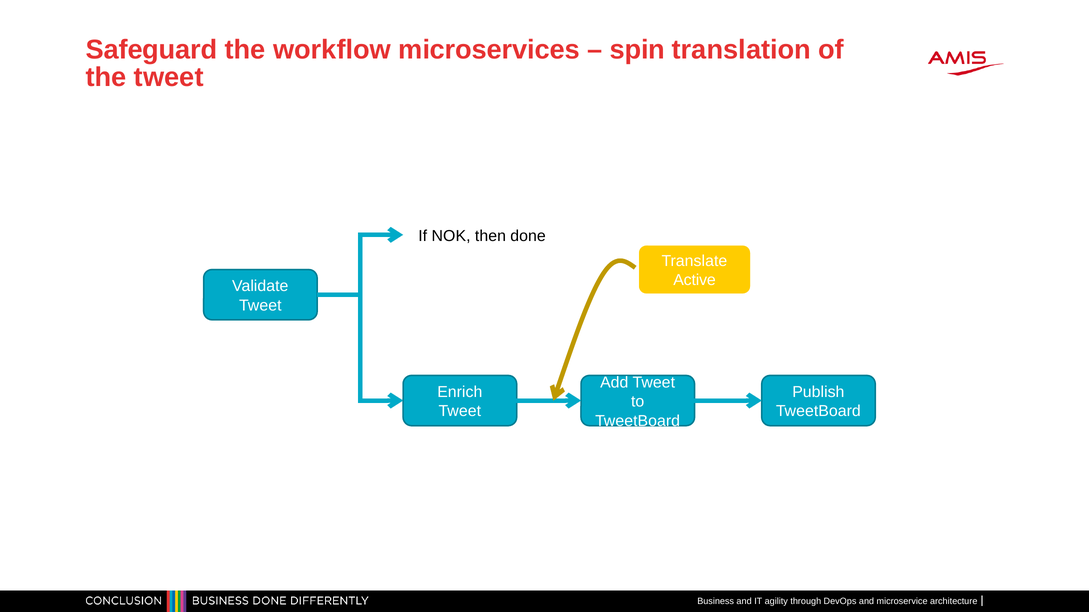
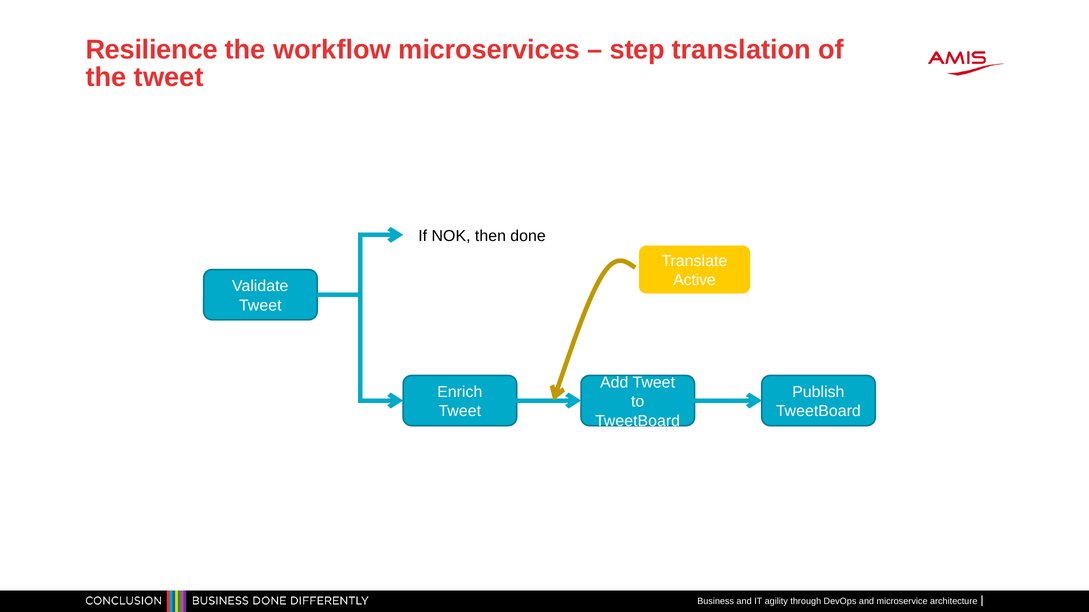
Safeguard: Safeguard -> Resilience (152, 50)
spin: spin -> step (637, 50)
